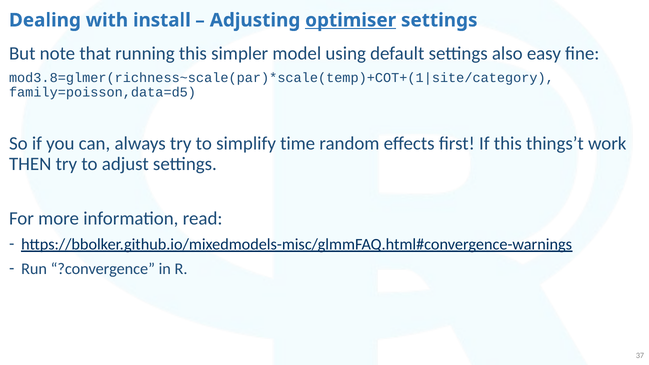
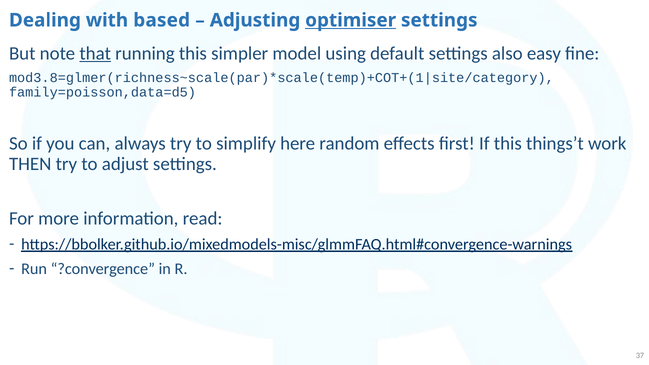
install: install -> based (162, 20)
that underline: none -> present (95, 53)
time: time -> here (298, 144)
